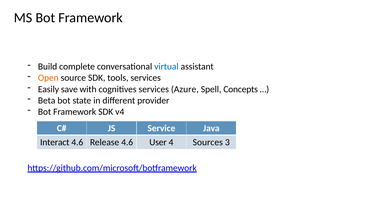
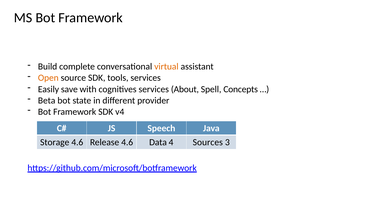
virtual colour: blue -> orange (166, 66)
Azure: Azure -> About (185, 89)
Service: Service -> Speech (161, 128)
Interact: Interact -> Storage (55, 142)
User: User -> Data (158, 142)
